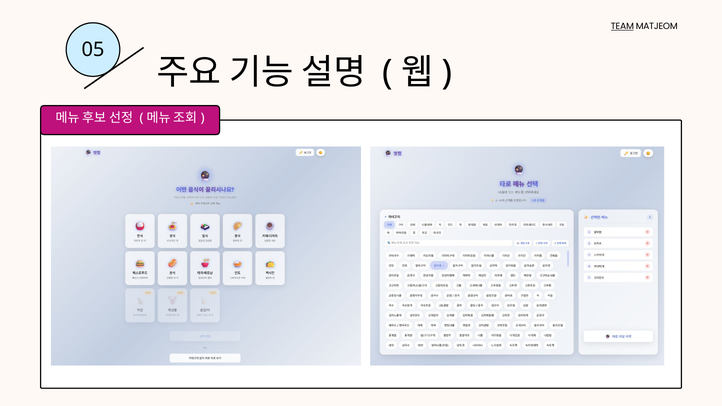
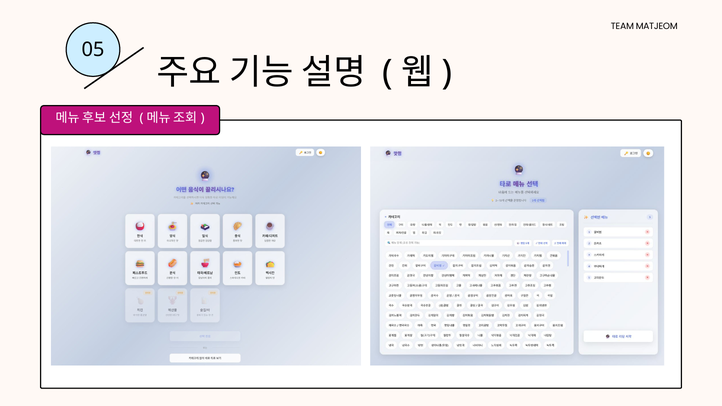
TEAM underline: present -> none (622, 26)
